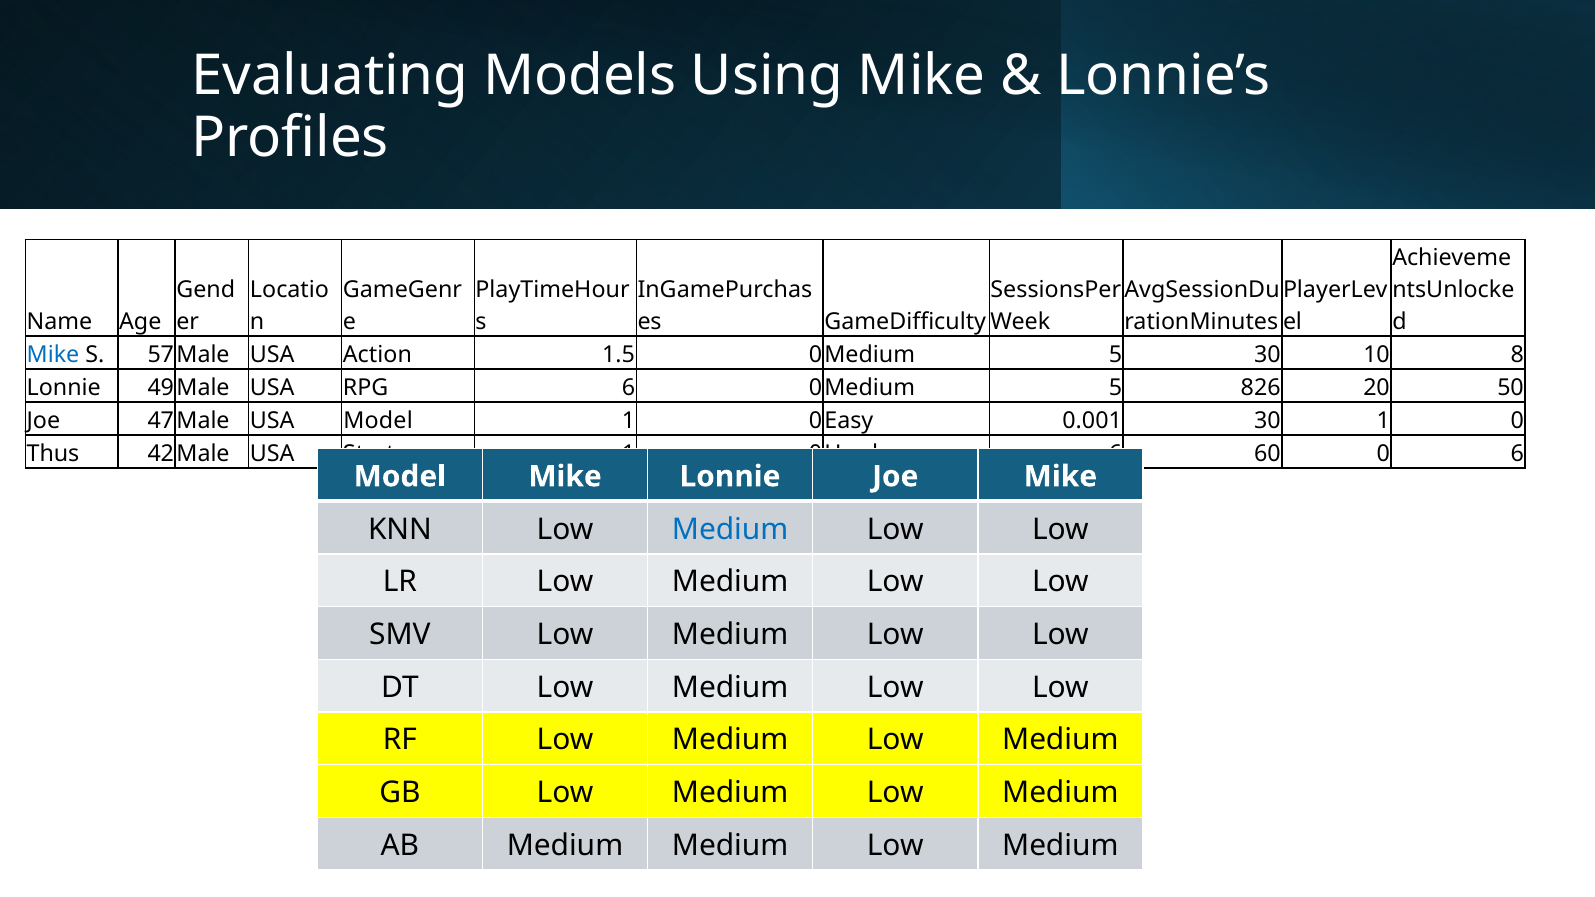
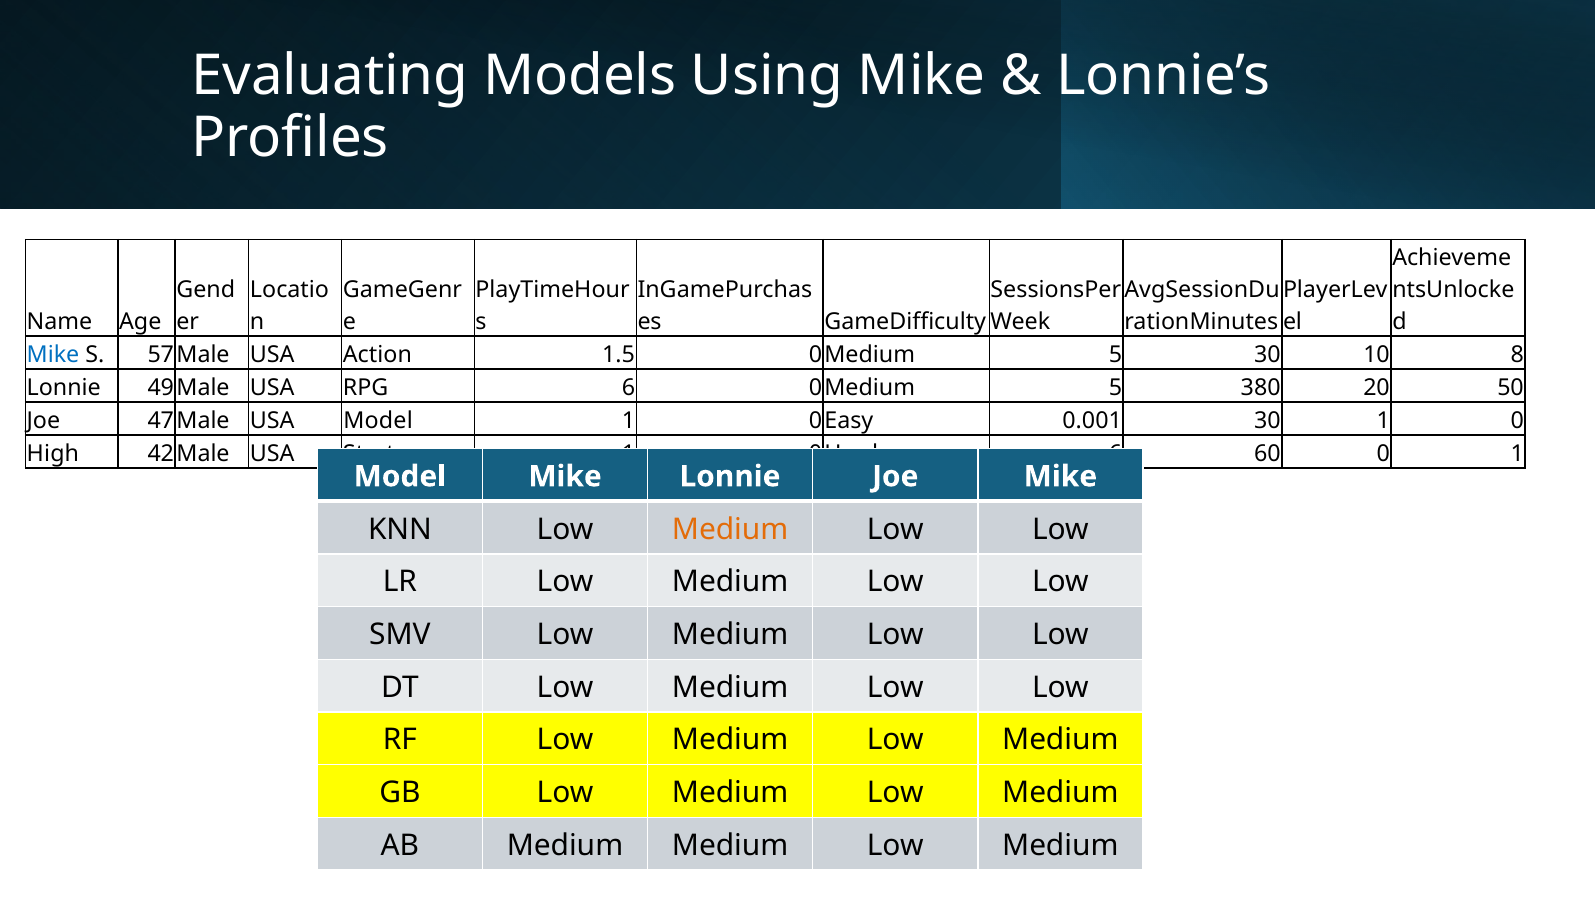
826: 826 -> 380 (1261, 388)
Thus: Thus -> High (53, 453)
0 6: 6 -> 1 (1517, 453)
Medium colour: blue -> orange (730, 529)
